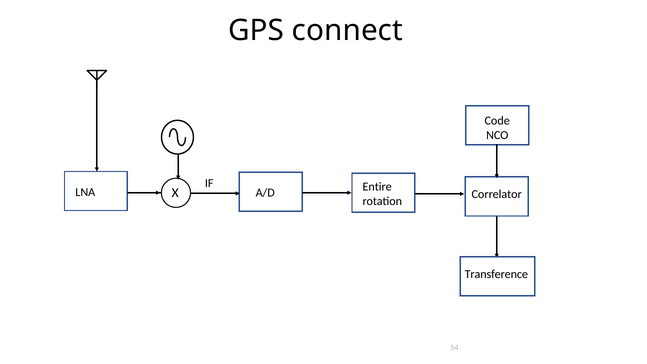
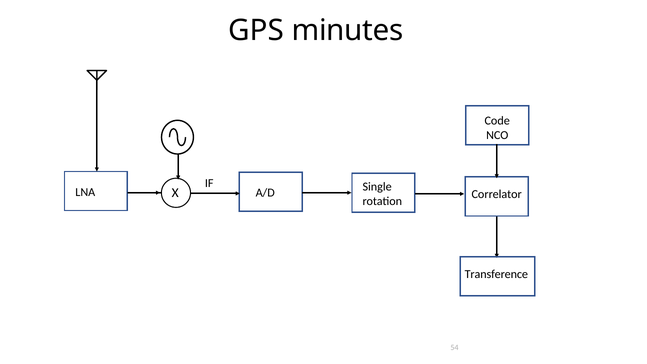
connect: connect -> minutes (348, 31)
Entire: Entire -> Single (377, 187)
